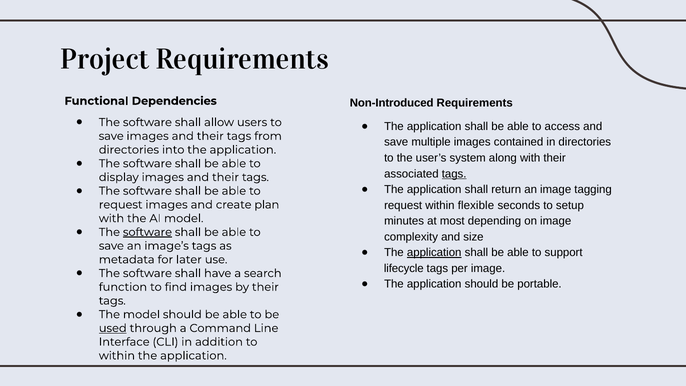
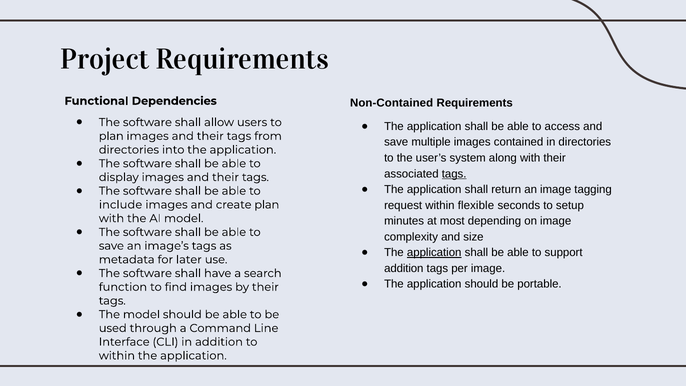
Non-Introduced: Non-Introduced -> Non-Contained (392, 103)
save: save -> plan (111, 136)
request: request -> include (121, 205)
software underline: present -> none (147, 232)
lifecycle: lifecycle -> addition (404, 268)
used underline: present -> none (113, 328)
